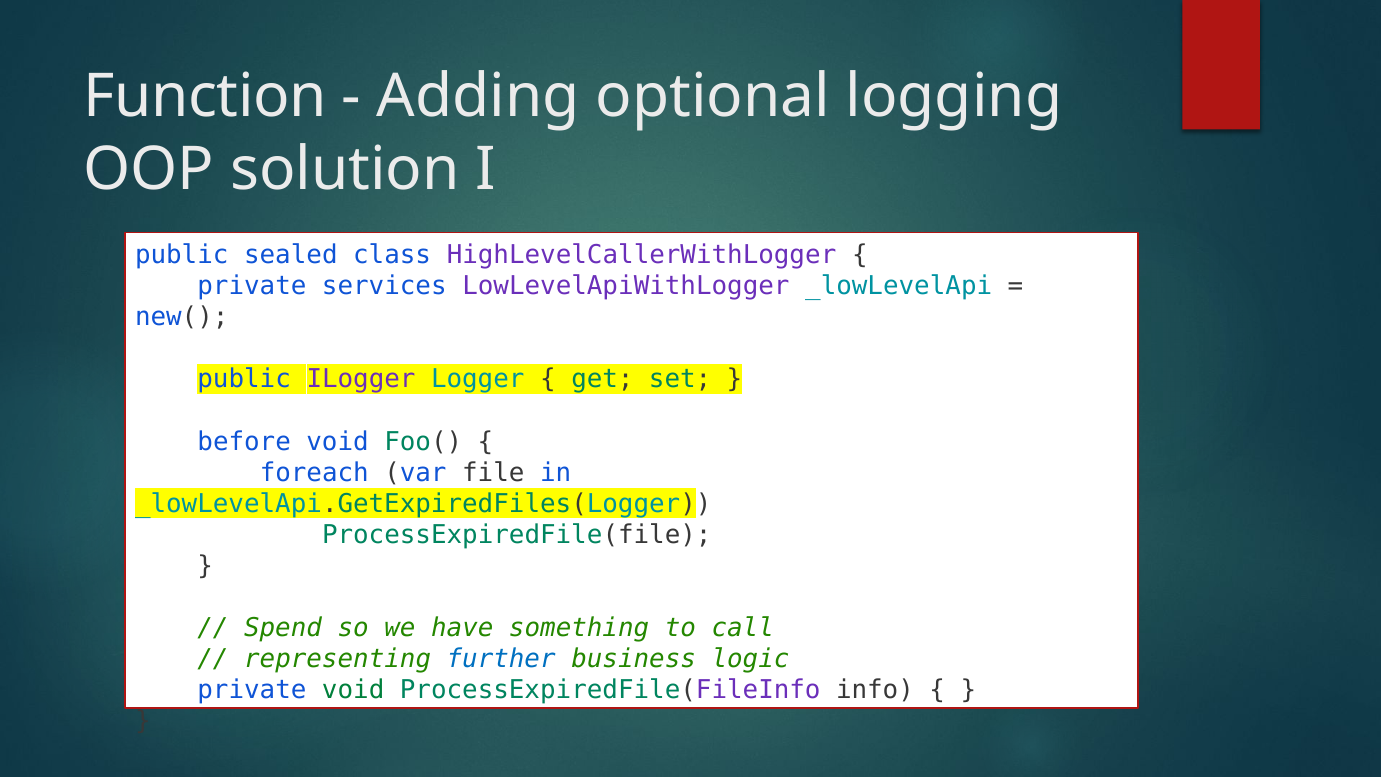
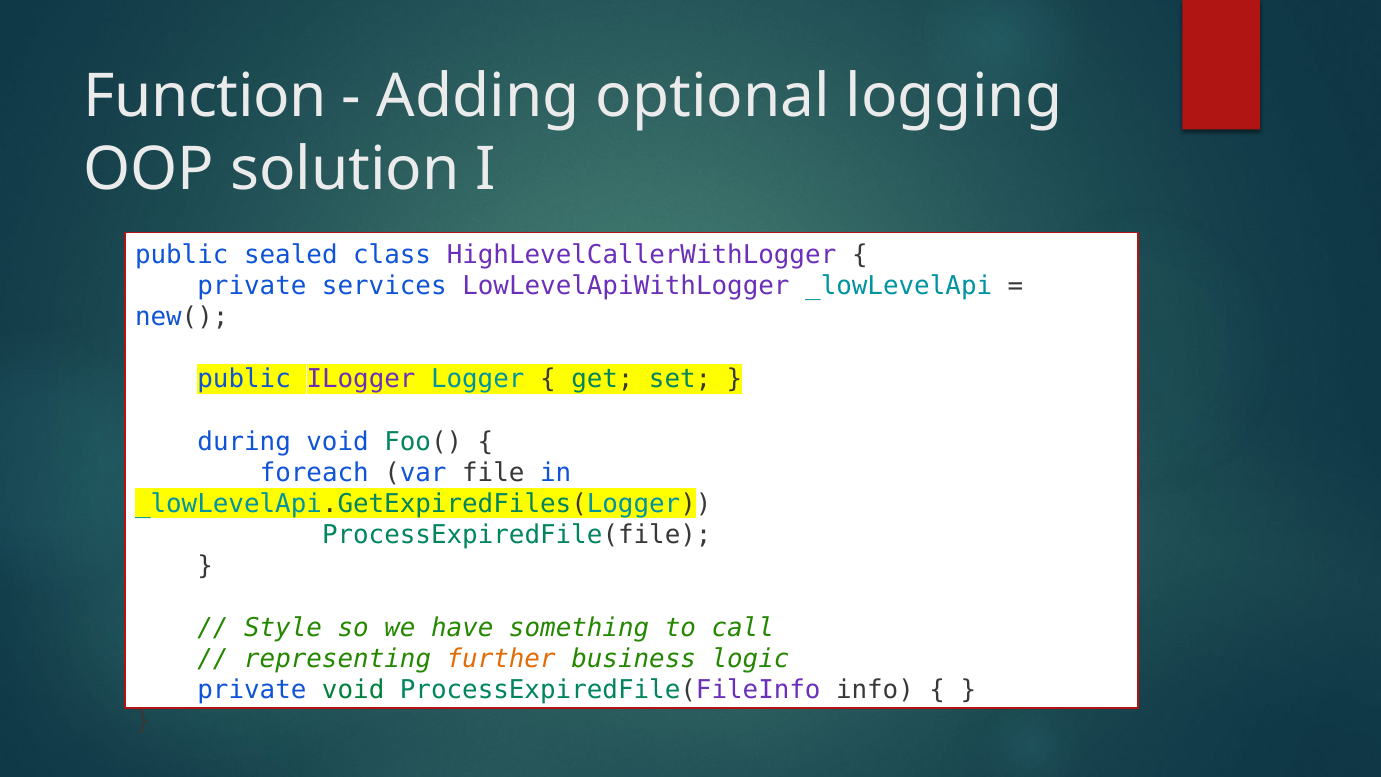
before: before -> during (244, 441)
Spend: Spend -> Style (283, 628)
further colour: blue -> orange (501, 659)
